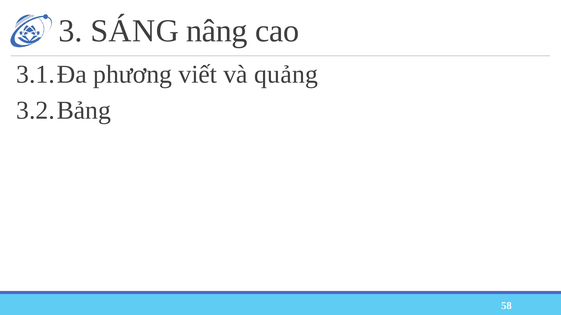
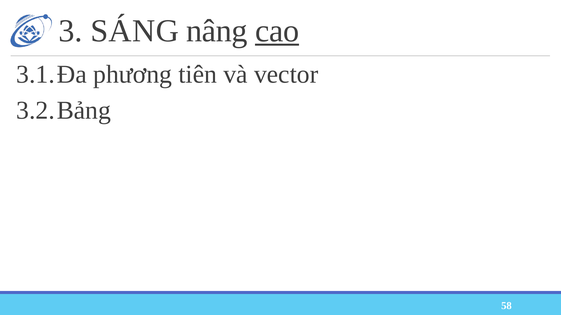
cao underline: none -> present (277, 31)
viết: viết -> tiên (198, 75)
quảng: quảng -> vector (286, 75)
